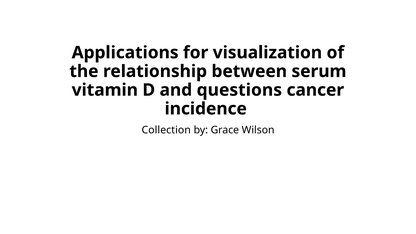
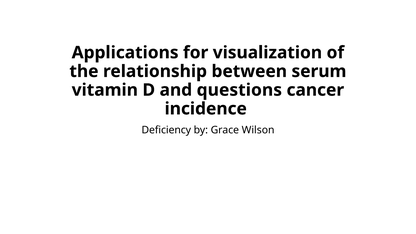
Collection: Collection -> Deficiency (166, 130)
